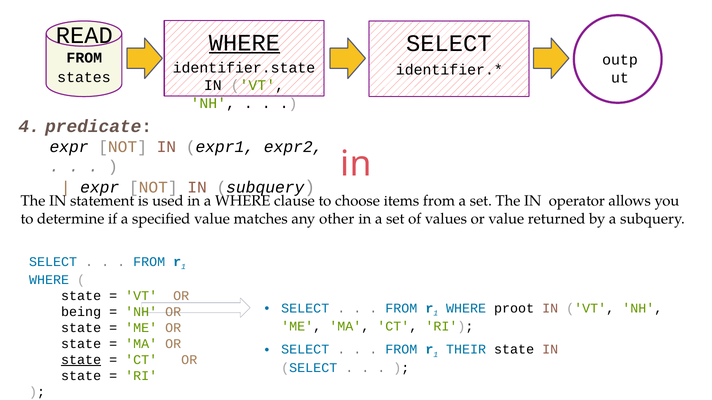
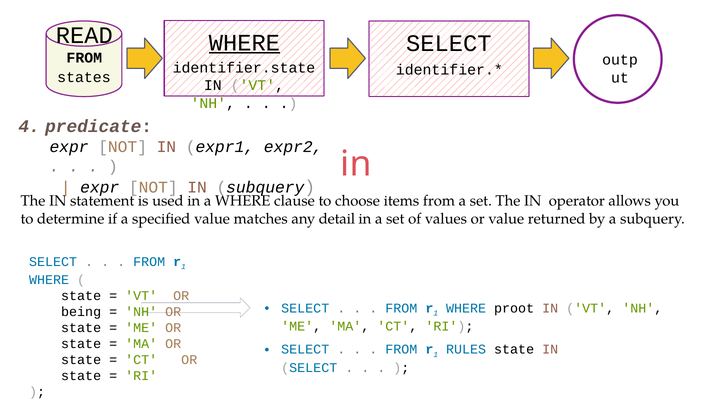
other: other -> detail (337, 219)
THEIR: THEIR -> RULES (466, 350)
state underline: present -> none (81, 360)
